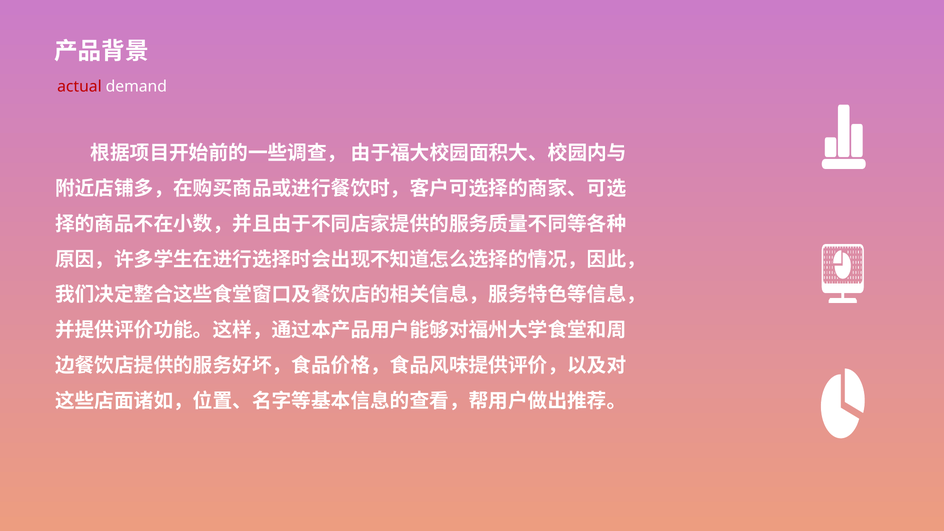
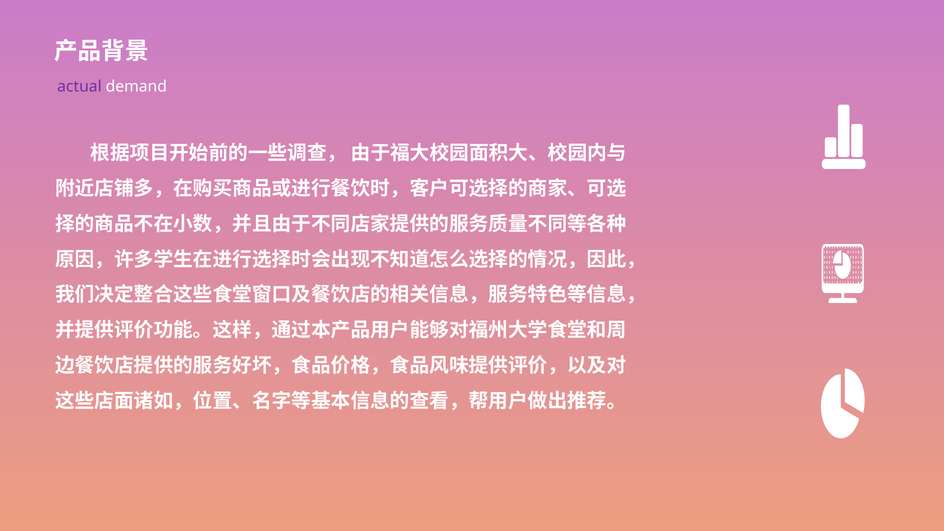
actual colour: red -> purple (79, 87)
